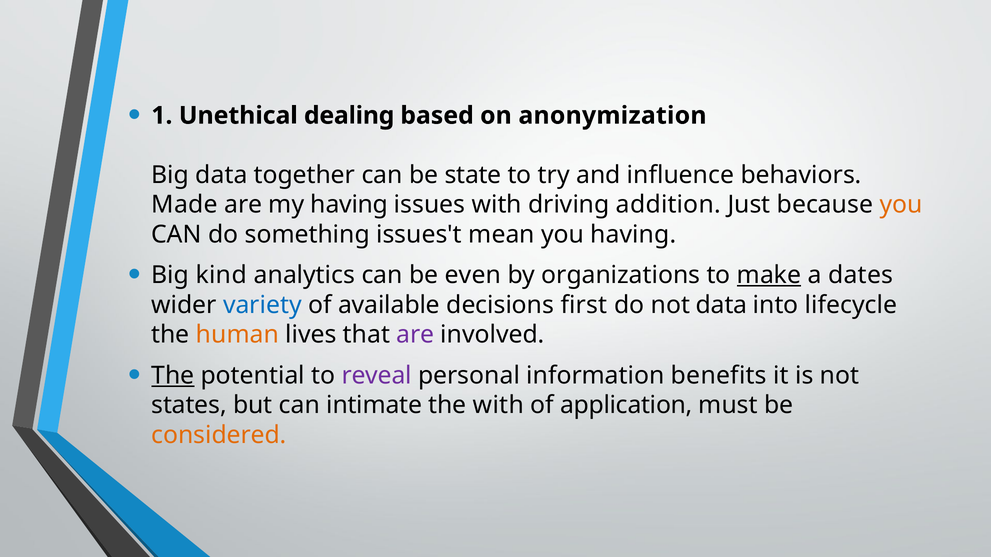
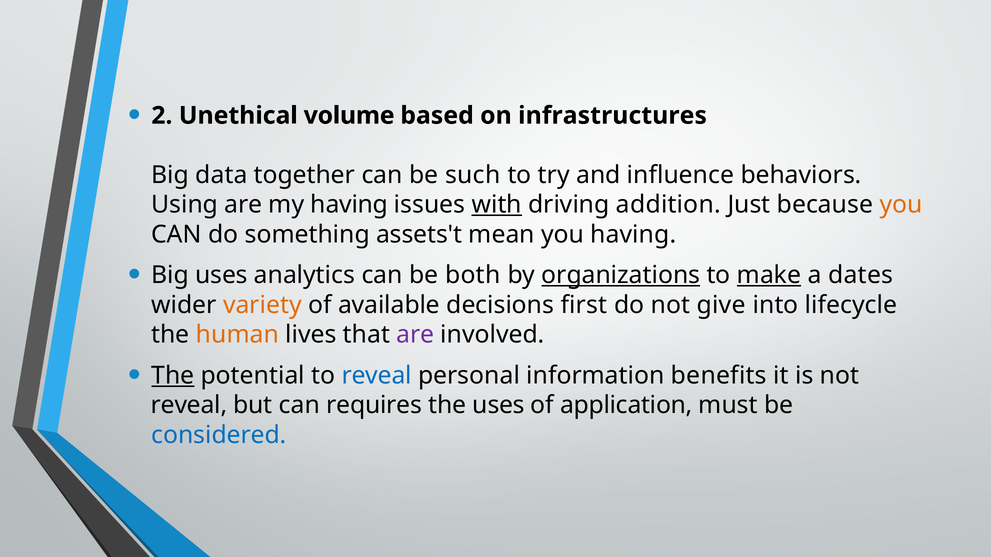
1: 1 -> 2 (162, 116)
dealing: dealing -> volume (349, 116)
anonymization: anonymization -> infrastructures (613, 116)
state: state -> such (473, 175)
Made: Made -> Using (185, 205)
with underline: none -> present (497, 205)
issues't: issues't -> assets't (419, 235)
Big kind: kind -> uses (222, 275)
even: even -> both (473, 275)
organizations underline: none -> present (621, 275)
variety colour: blue -> orange (262, 305)
not data: data -> give (721, 305)
reveal colour: purple -> blue (377, 376)
states: states -> reveal (189, 406)
intimate: intimate -> requires (374, 406)
the with: with -> uses (499, 406)
considered colour: orange -> blue (219, 435)
